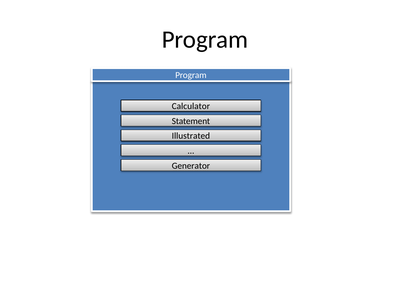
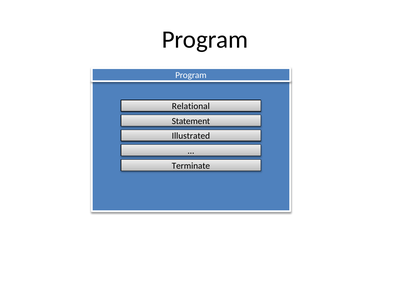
Calculator: Calculator -> Relational (191, 106)
Generator: Generator -> Terminate (191, 166)
